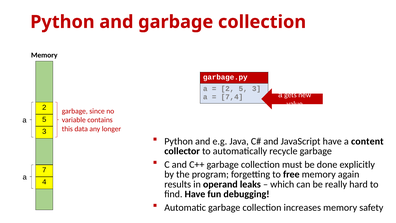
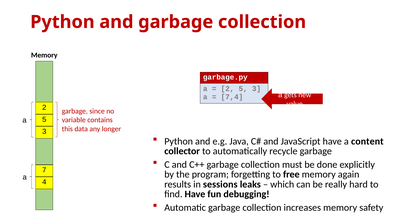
operand: operand -> sessions (220, 184)
